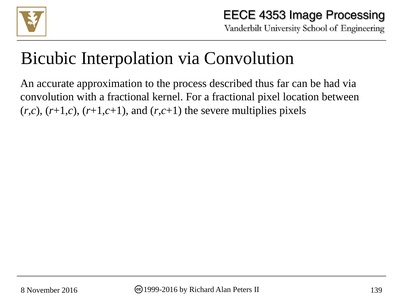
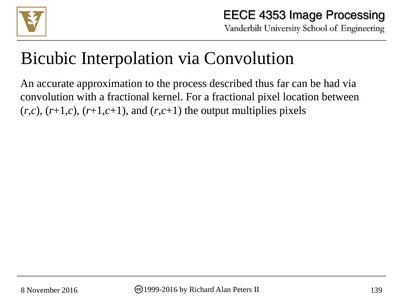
severe: severe -> output (215, 110)
